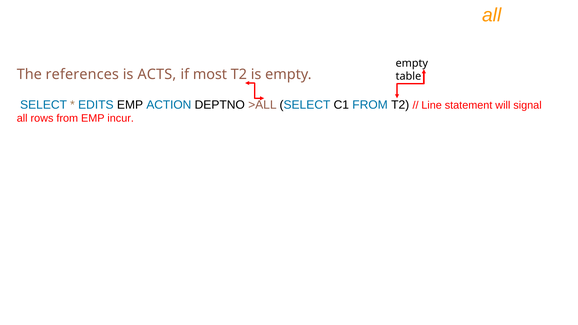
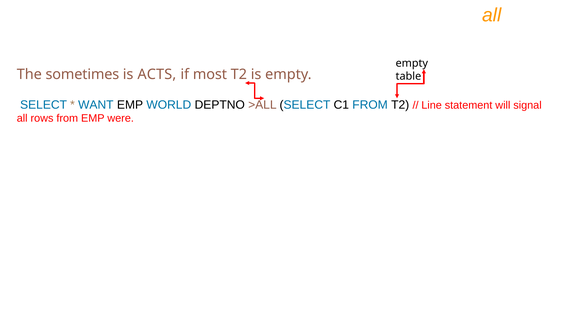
references: references -> sometimes (82, 74)
EDITS: EDITS -> WANT (96, 105)
ACTION: ACTION -> WORLD (169, 105)
incur: incur -> were (121, 118)
